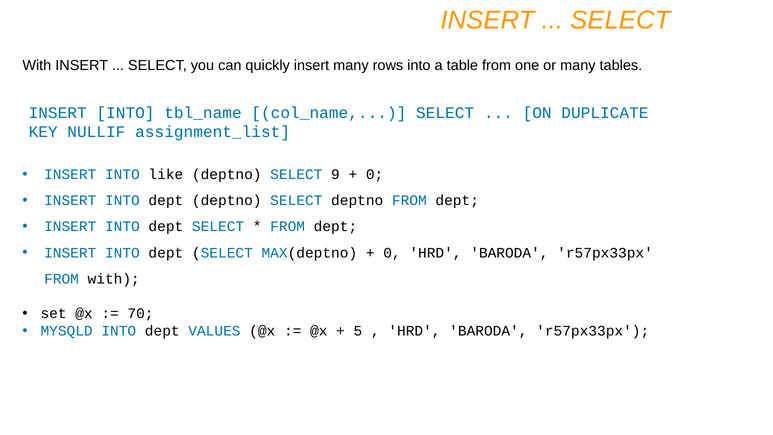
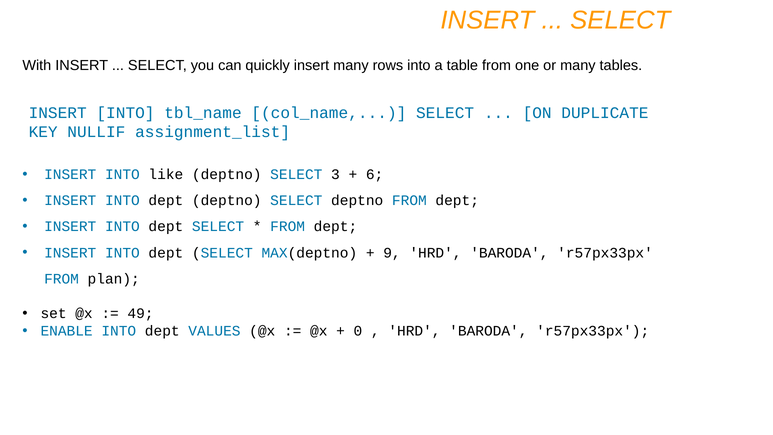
9: 9 -> 3 (335, 174)
0: 0 -> 6 (375, 174)
0: 0 -> 9 (392, 253)
FROM with: with -> plan (114, 279)
70: 70 -> 49 (141, 314)
MYSQLD: MYSQLD -> ENABLE (67, 331)
5: 5 -> 0 (358, 331)
